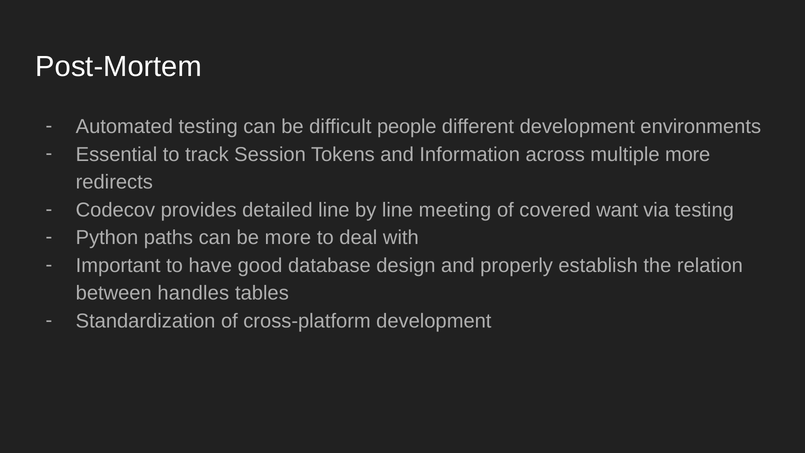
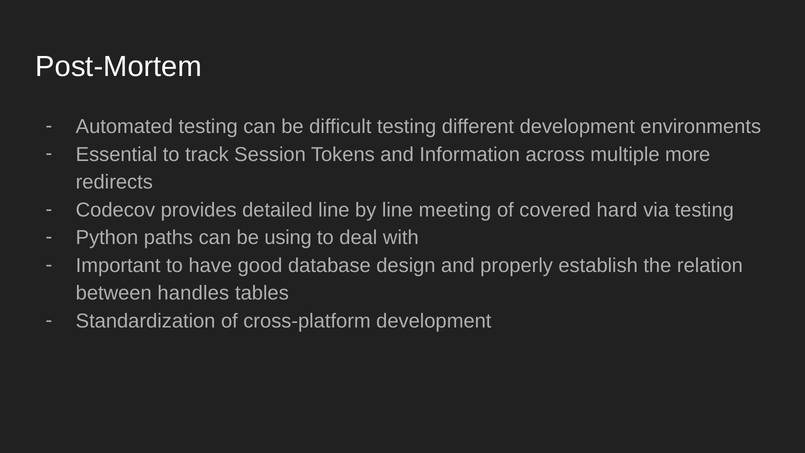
difficult people: people -> testing (407, 127)
want: want -> hard (617, 210)
be more: more -> using (288, 238)
